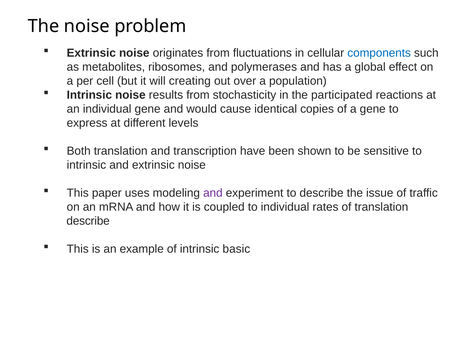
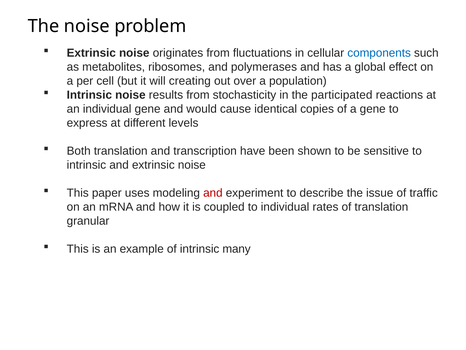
and colour: purple -> red (213, 193)
describe: describe -> granular (88, 221)
basic: basic -> many (237, 249)
